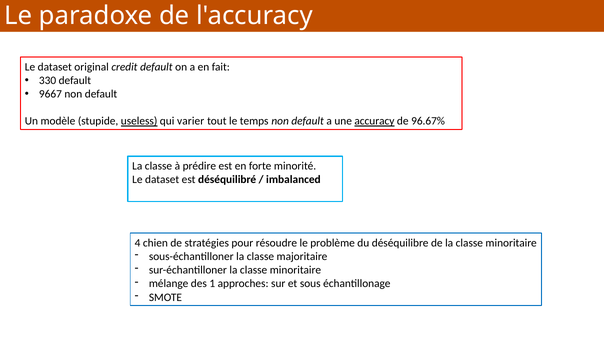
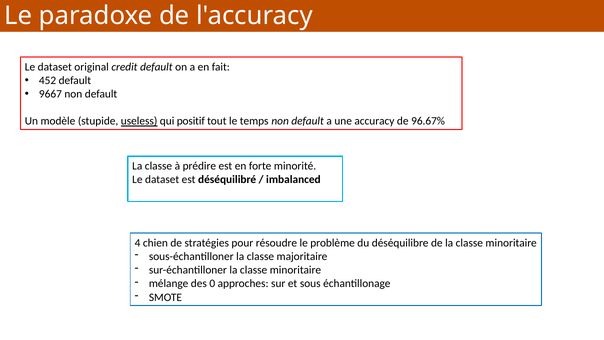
330: 330 -> 452 (48, 80)
varier: varier -> positif (191, 121)
accuracy underline: present -> none (374, 121)
1: 1 -> 0 (212, 283)
